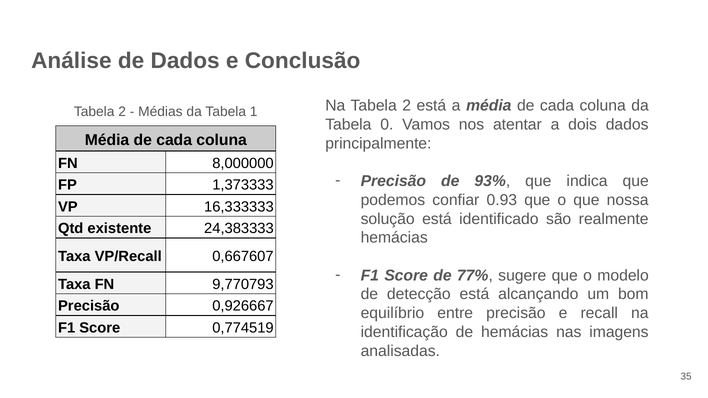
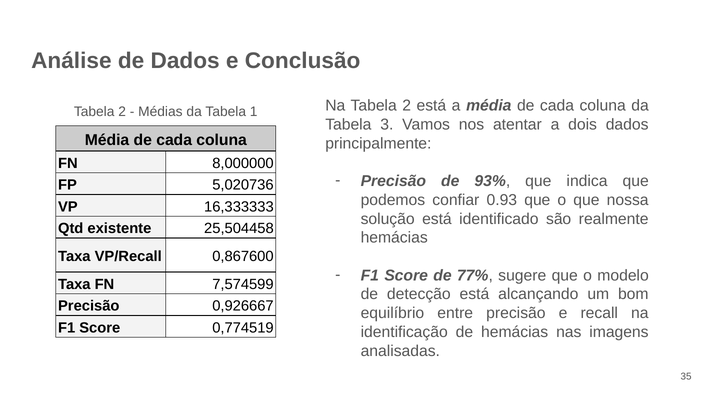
0: 0 -> 3 (387, 125)
1,373333: 1,373333 -> 5,020736 (243, 185)
24,383333: 24,383333 -> 25,504458 (239, 229)
0,667607: 0,667607 -> 0,867600 (243, 257)
9,770793: 9,770793 -> 7,574599 (243, 284)
